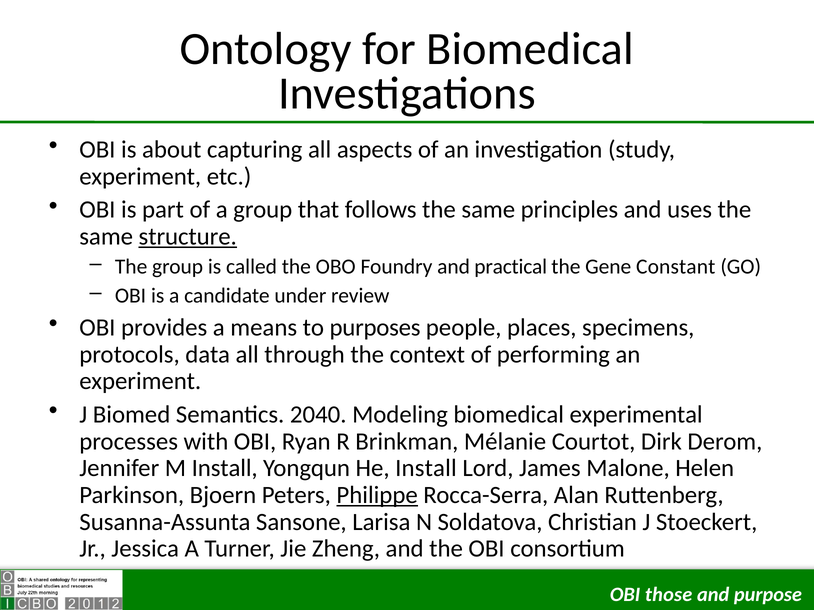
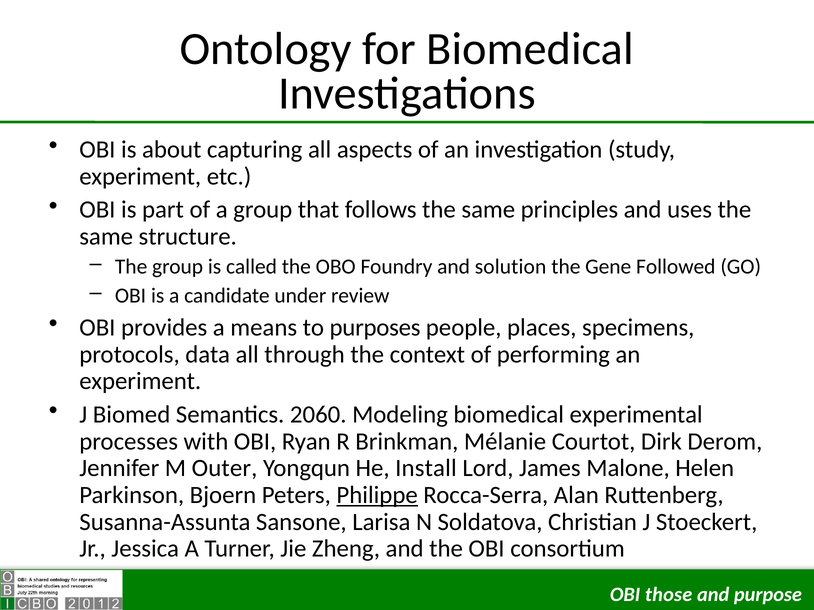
structure underline: present -> none (188, 237)
practical: practical -> solution (511, 267)
Constant: Constant -> Followed (676, 267)
2040: 2040 -> 2060 (318, 415)
M Install: Install -> Outer (225, 469)
